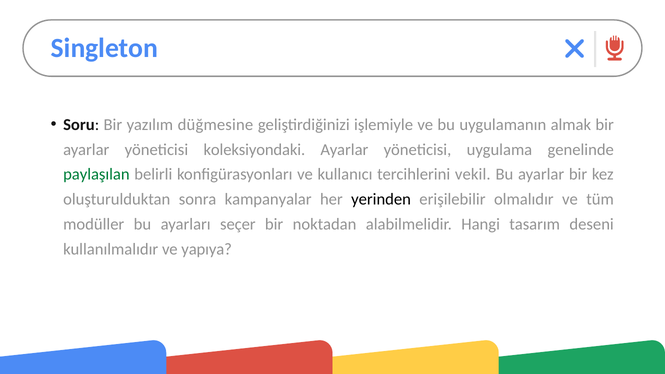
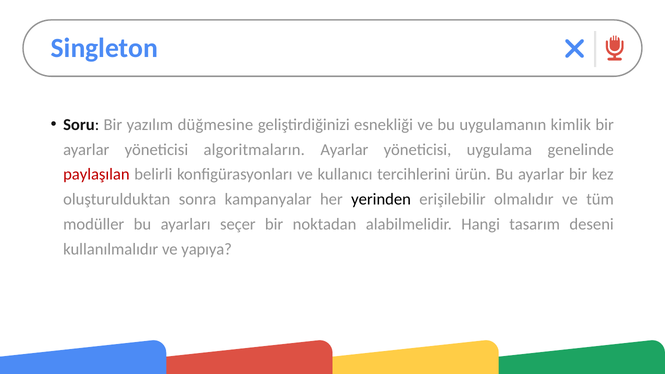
işlemiyle: işlemiyle -> esnekliği (384, 125)
almak: almak -> kimlik (571, 125)
koleksiyondaki: koleksiyondaki -> algoritmaların (254, 150)
paylaşılan colour: green -> red (96, 175)
vekil: vekil -> ürün (473, 175)
